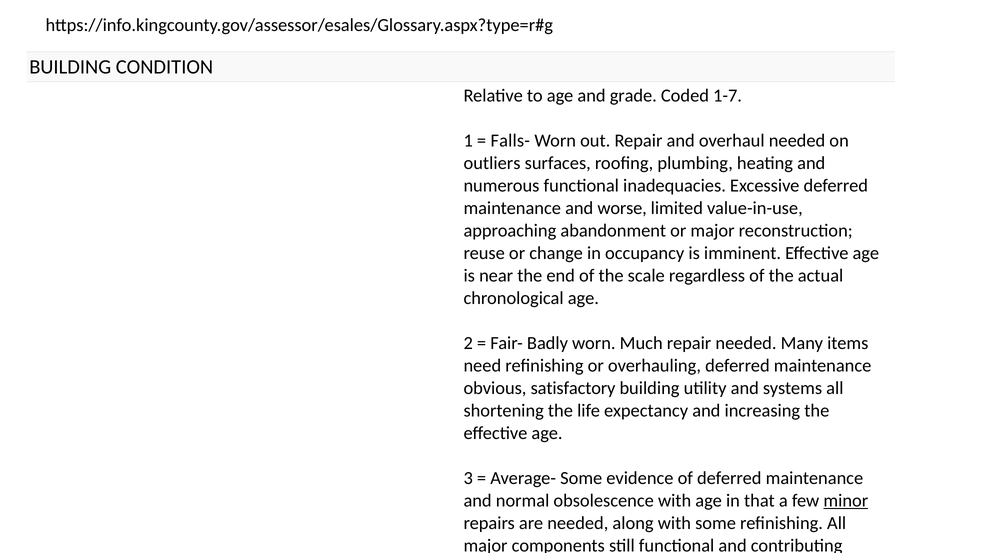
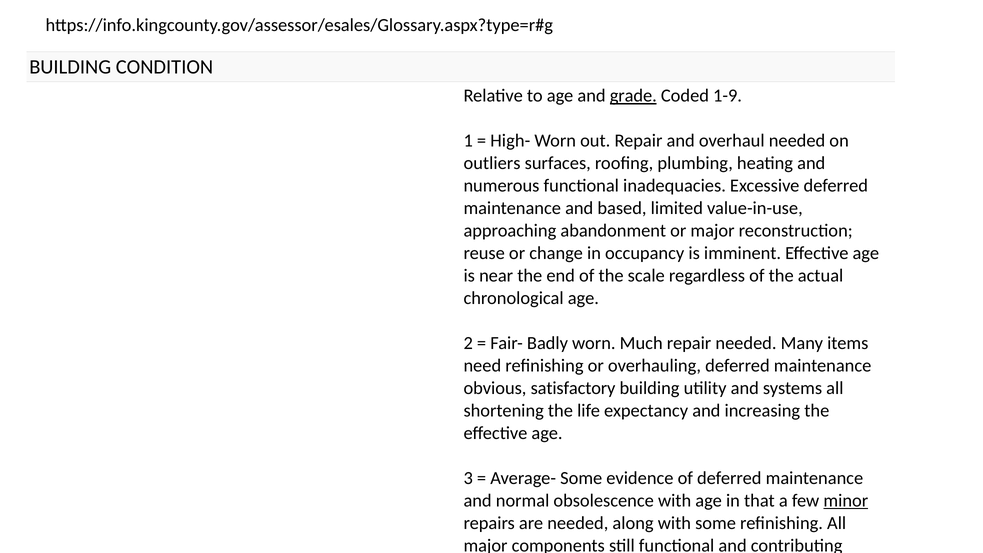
grade underline: none -> present (633, 96)
1-7: 1-7 -> 1-9 (728, 96)
Falls-: Falls- -> High- (510, 141)
worse: worse -> based (622, 208)
